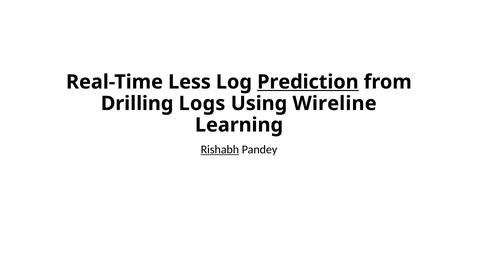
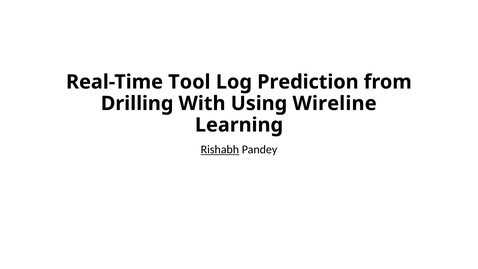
Less: Less -> Tool (189, 82)
Prediction underline: present -> none (308, 82)
Logs: Logs -> With (202, 103)
